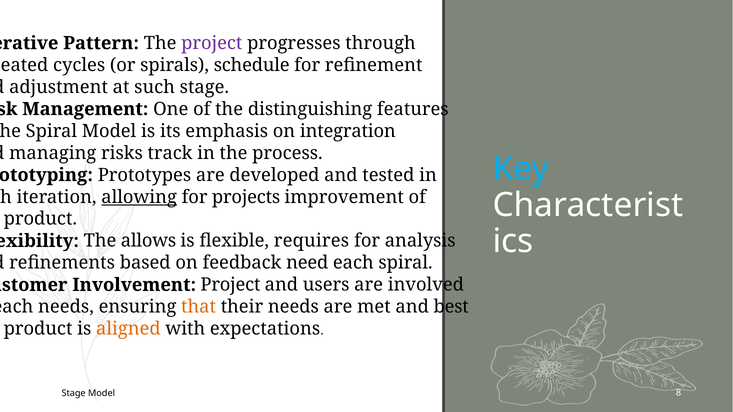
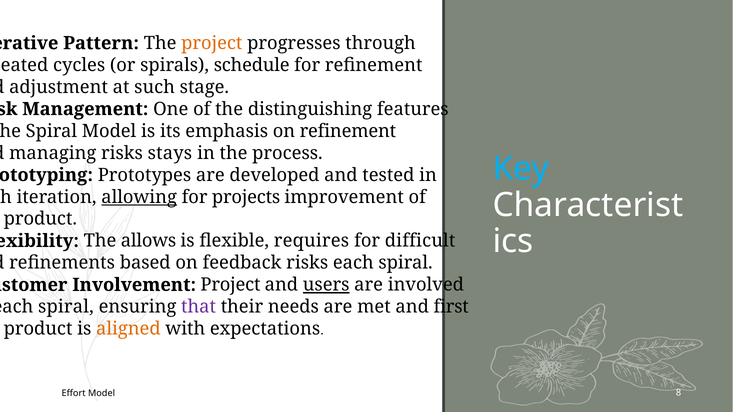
project colour: purple -> orange (212, 43)
on integration: integration -> refinement (348, 131)
track: track -> stays (170, 153)
analysis: analysis -> difficult (420, 241)
feedback need: need -> risks (307, 263)
users underline: none -> present (326, 285)
needs: needs -> spiral (66, 307)
that colour: orange -> purple (199, 307)
best: best -> first (451, 307)
Stage: Stage -> Effort (74, 394)
